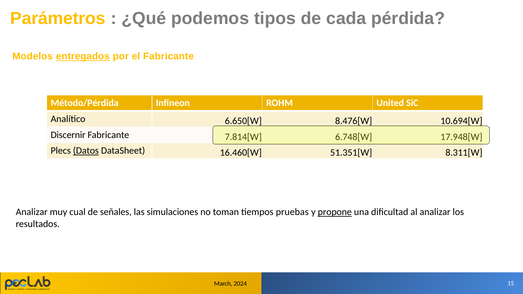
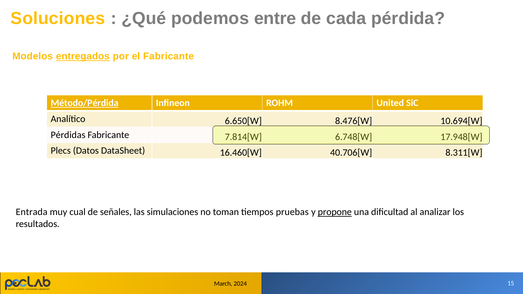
Parámetros: Parámetros -> Soluciones (58, 18)
tipos: tipos -> entre (275, 18)
Método/Pérdida underline: none -> present (85, 103)
Discernir: Discernir -> Pérdidas (68, 135)
Datos underline: present -> none (86, 151)
51.351[W: 51.351[W -> 40.706[W (351, 153)
Analizar: Analizar -> Entrada (32, 212)
